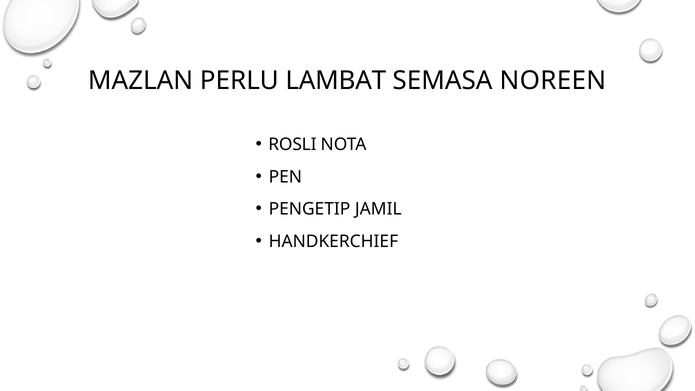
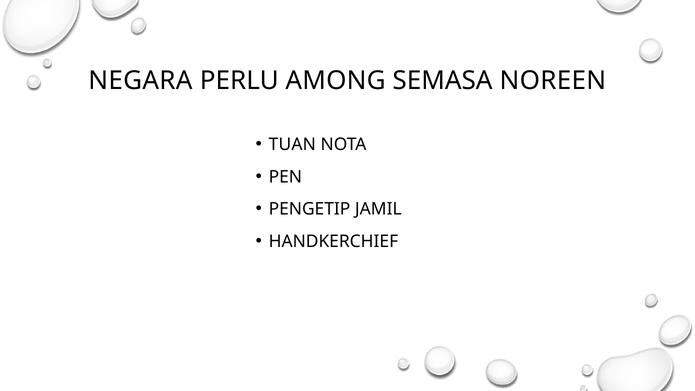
MAZLAN: MAZLAN -> NEGARA (140, 81)
LAMBAT: LAMBAT -> AMONG (336, 81)
ROSLI: ROSLI -> TUAN (292, 145)
